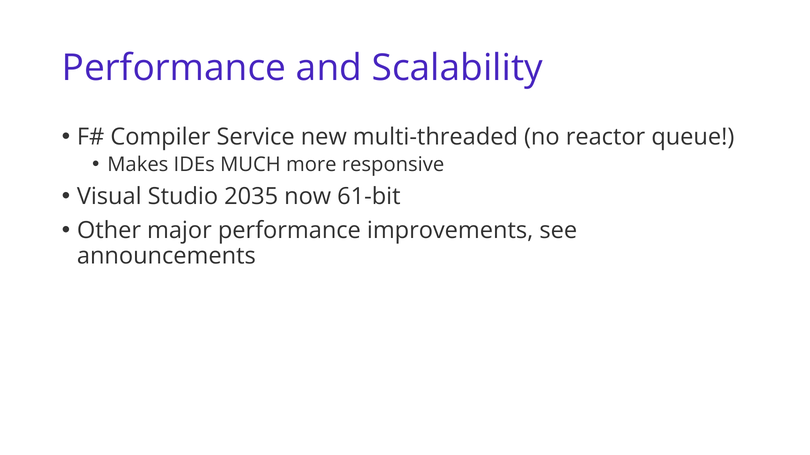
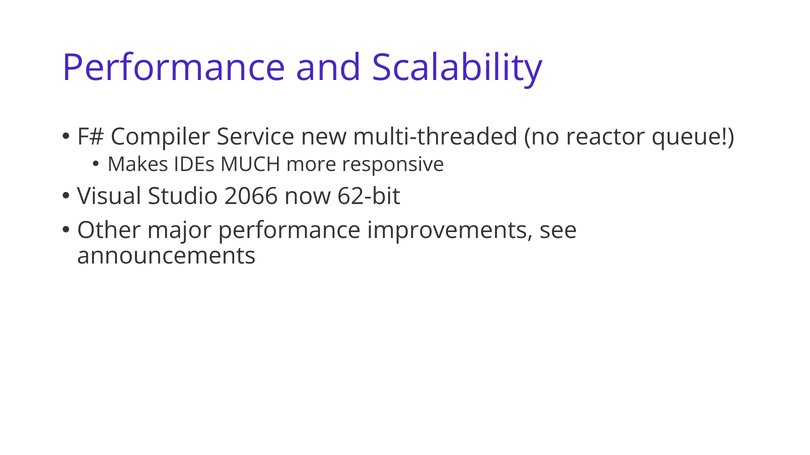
2035: 2035 -> 2066 (251, 197)
61-bit: 61-bit -> 62-bit (369, 197)
